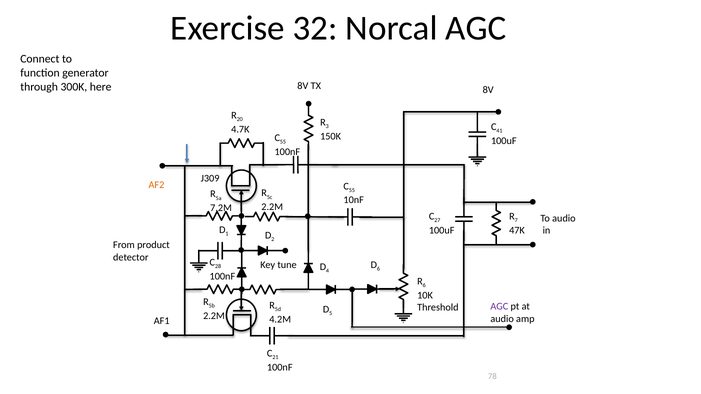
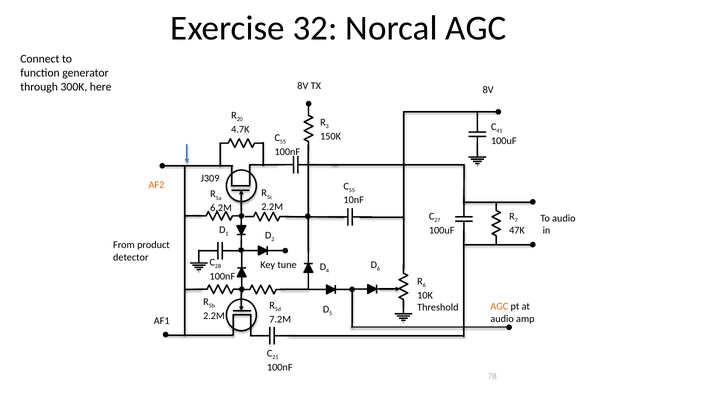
7.2M: 7.2M -> 6.2M (221, 208)
AGC colour: purple -> orange (499, 307)
4.2M: 4.2M -> 7.2M (280, 319)
